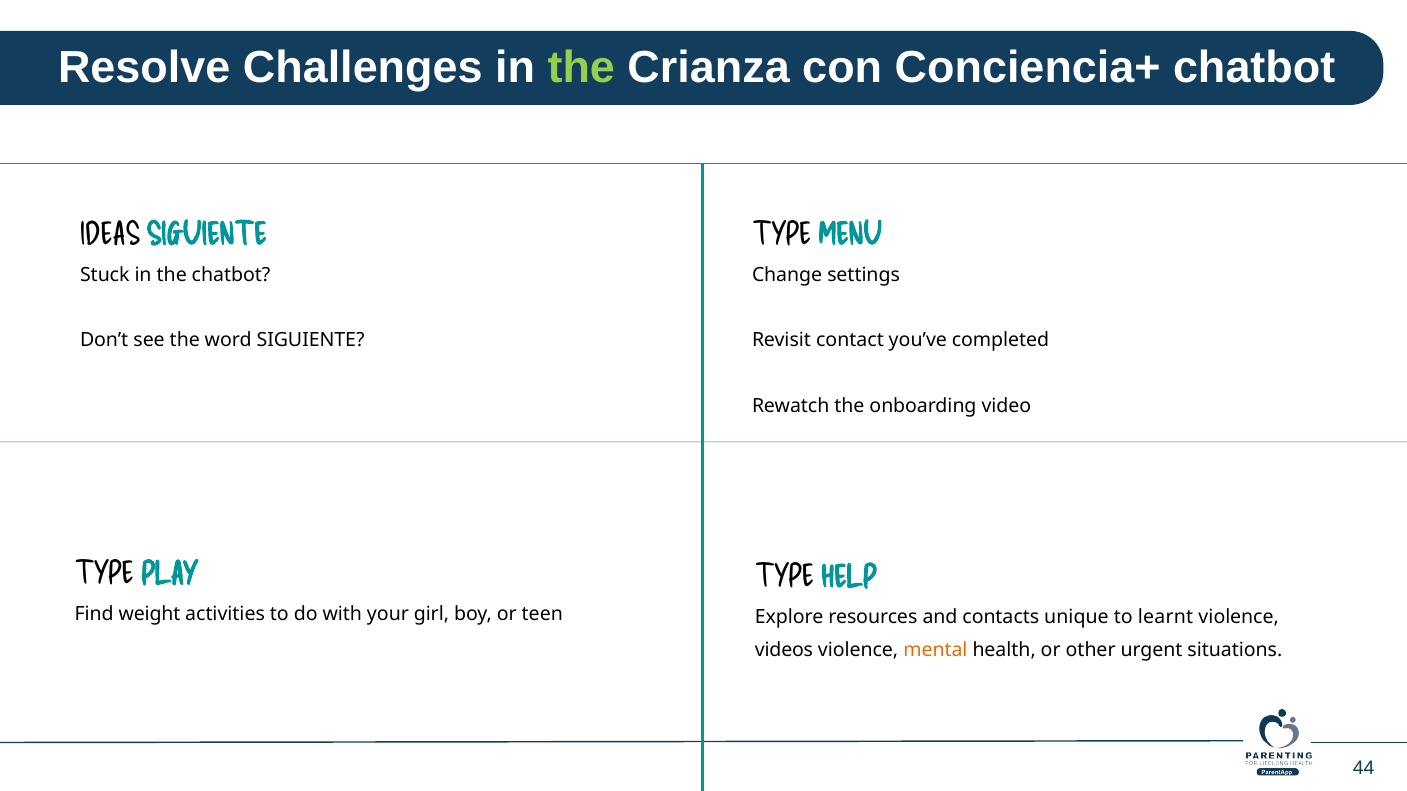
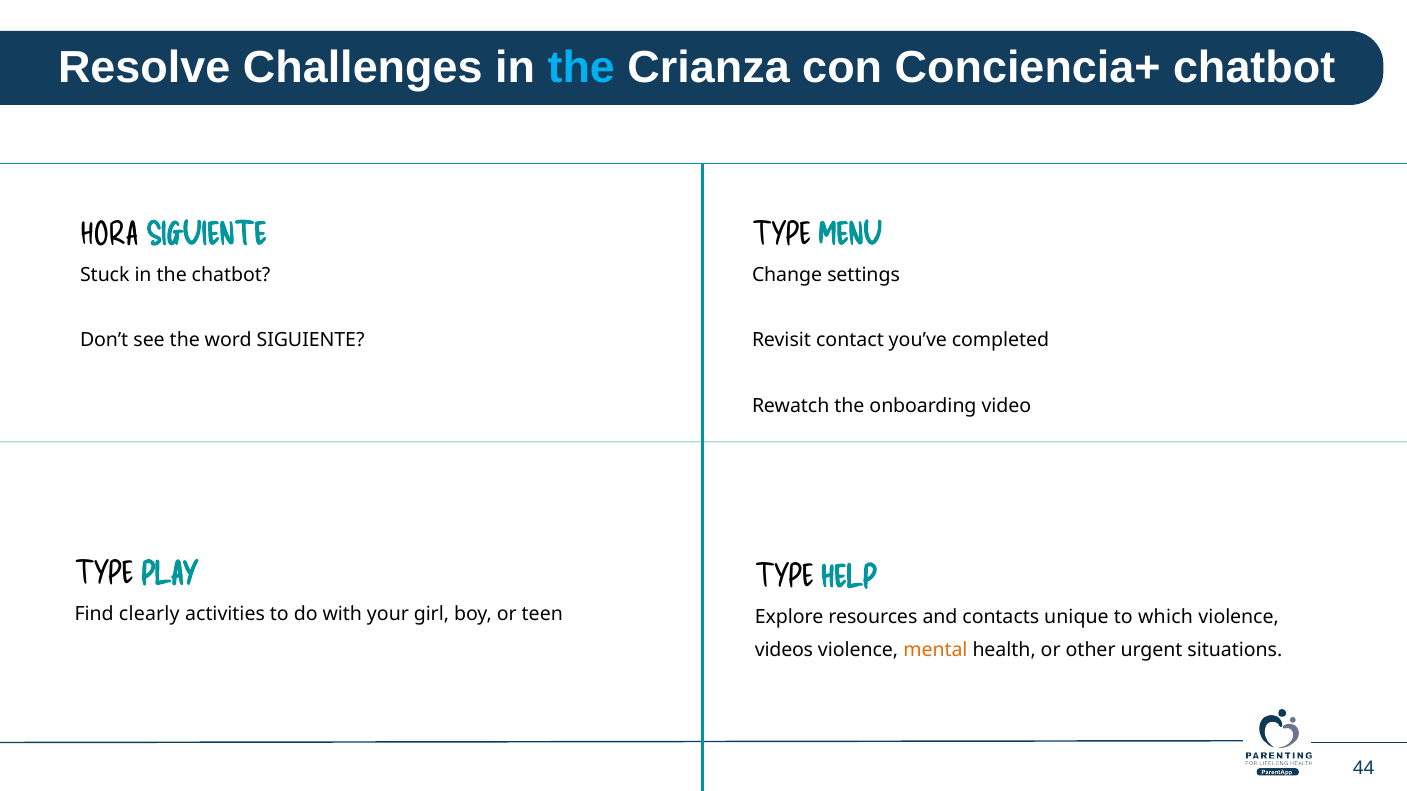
the colour: light green -> light blue (581, 68)
IDEAS: IDEAS -> HORA (110, 235)
weight: weight -> clearly (149, 615)
learnt: learnt -> which (1166, 618)
